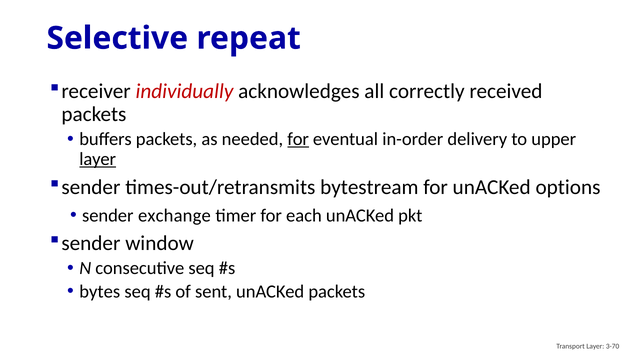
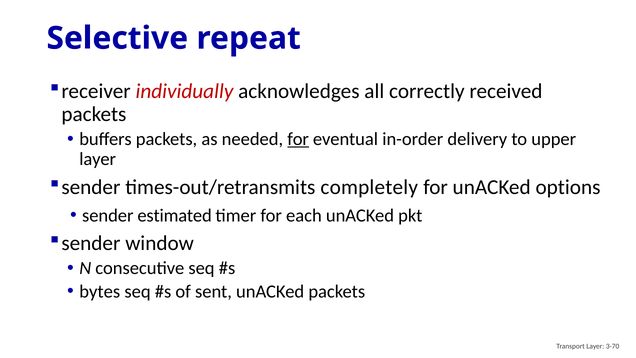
layer underline: present -> none (98, 159)
bytestream: bytestream -> completely (369, 187)
exchange: exchange -> estimated (175, 215)
